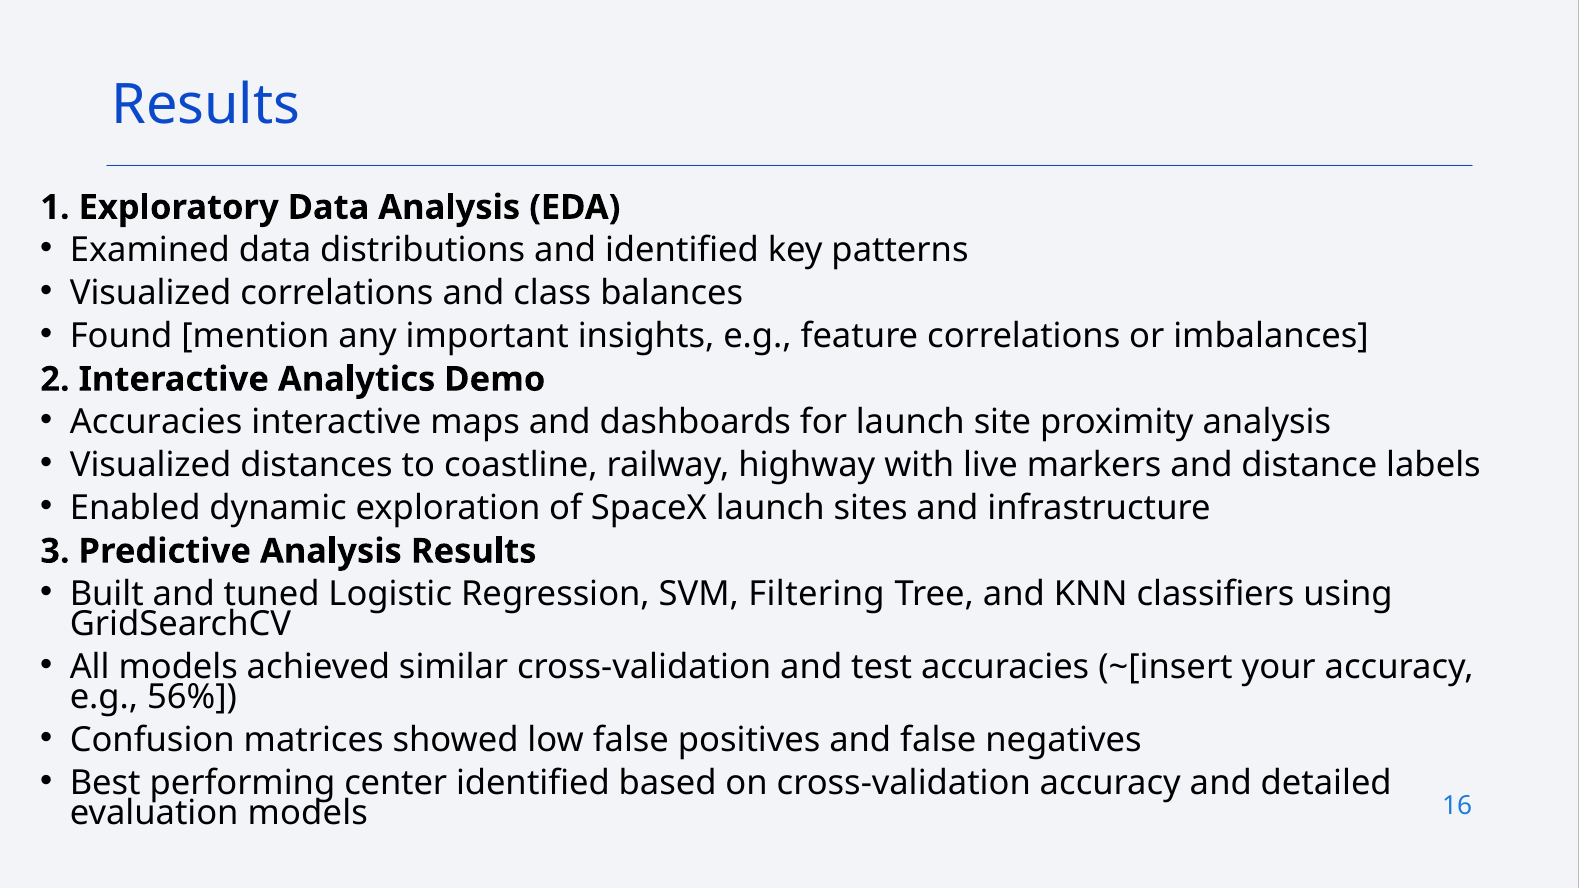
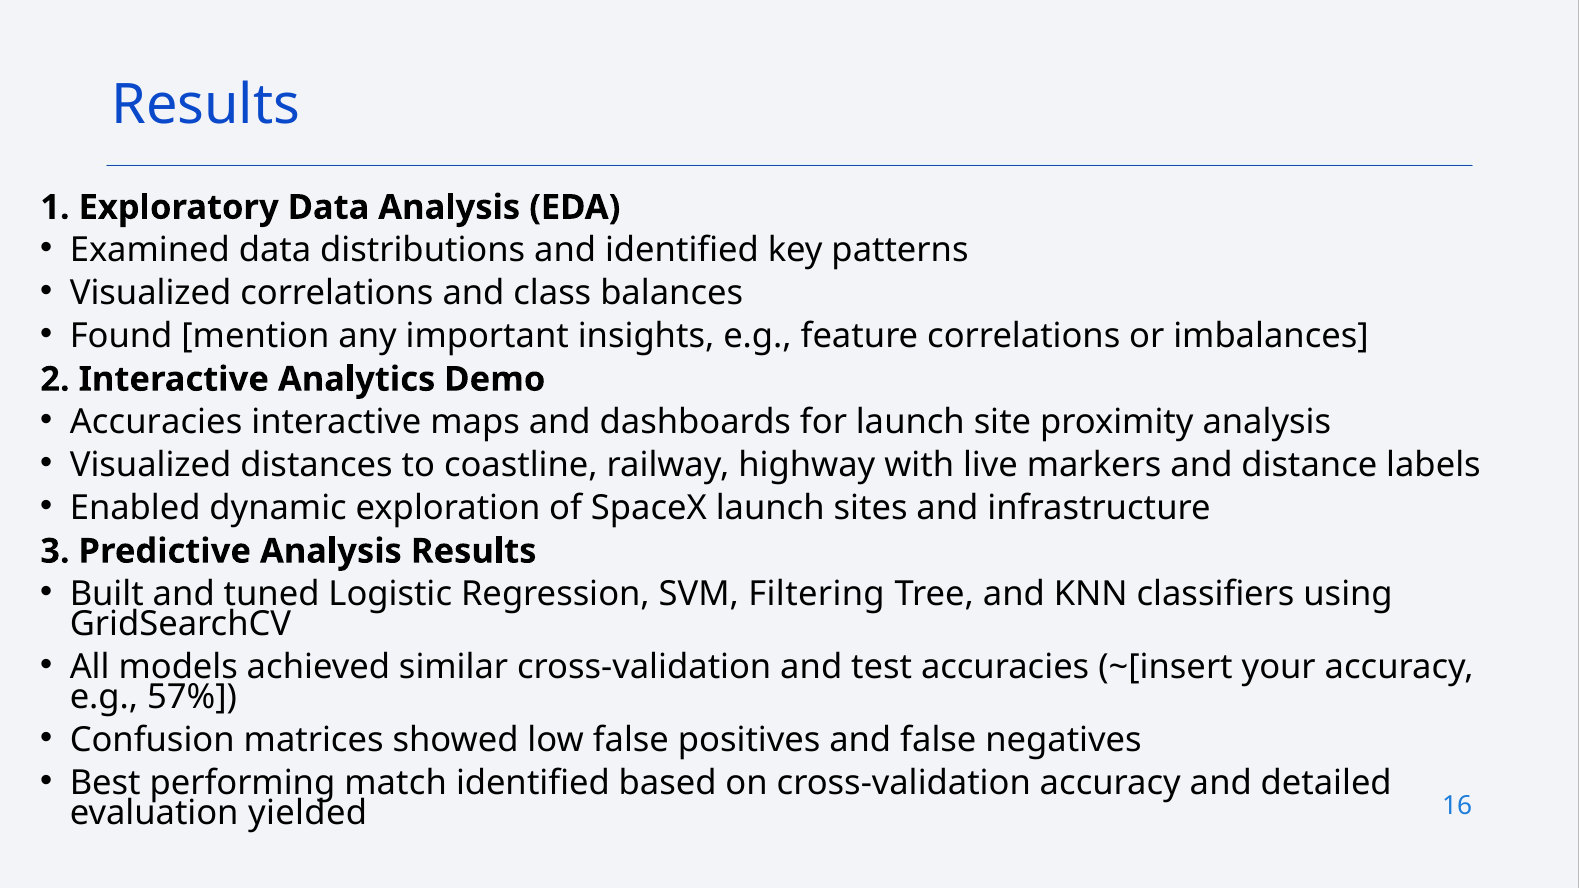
56%: 56% -> 57% (192, 697)
center: center -> match (396, 783)
evaluation models: models -> yielded (308, 813)
